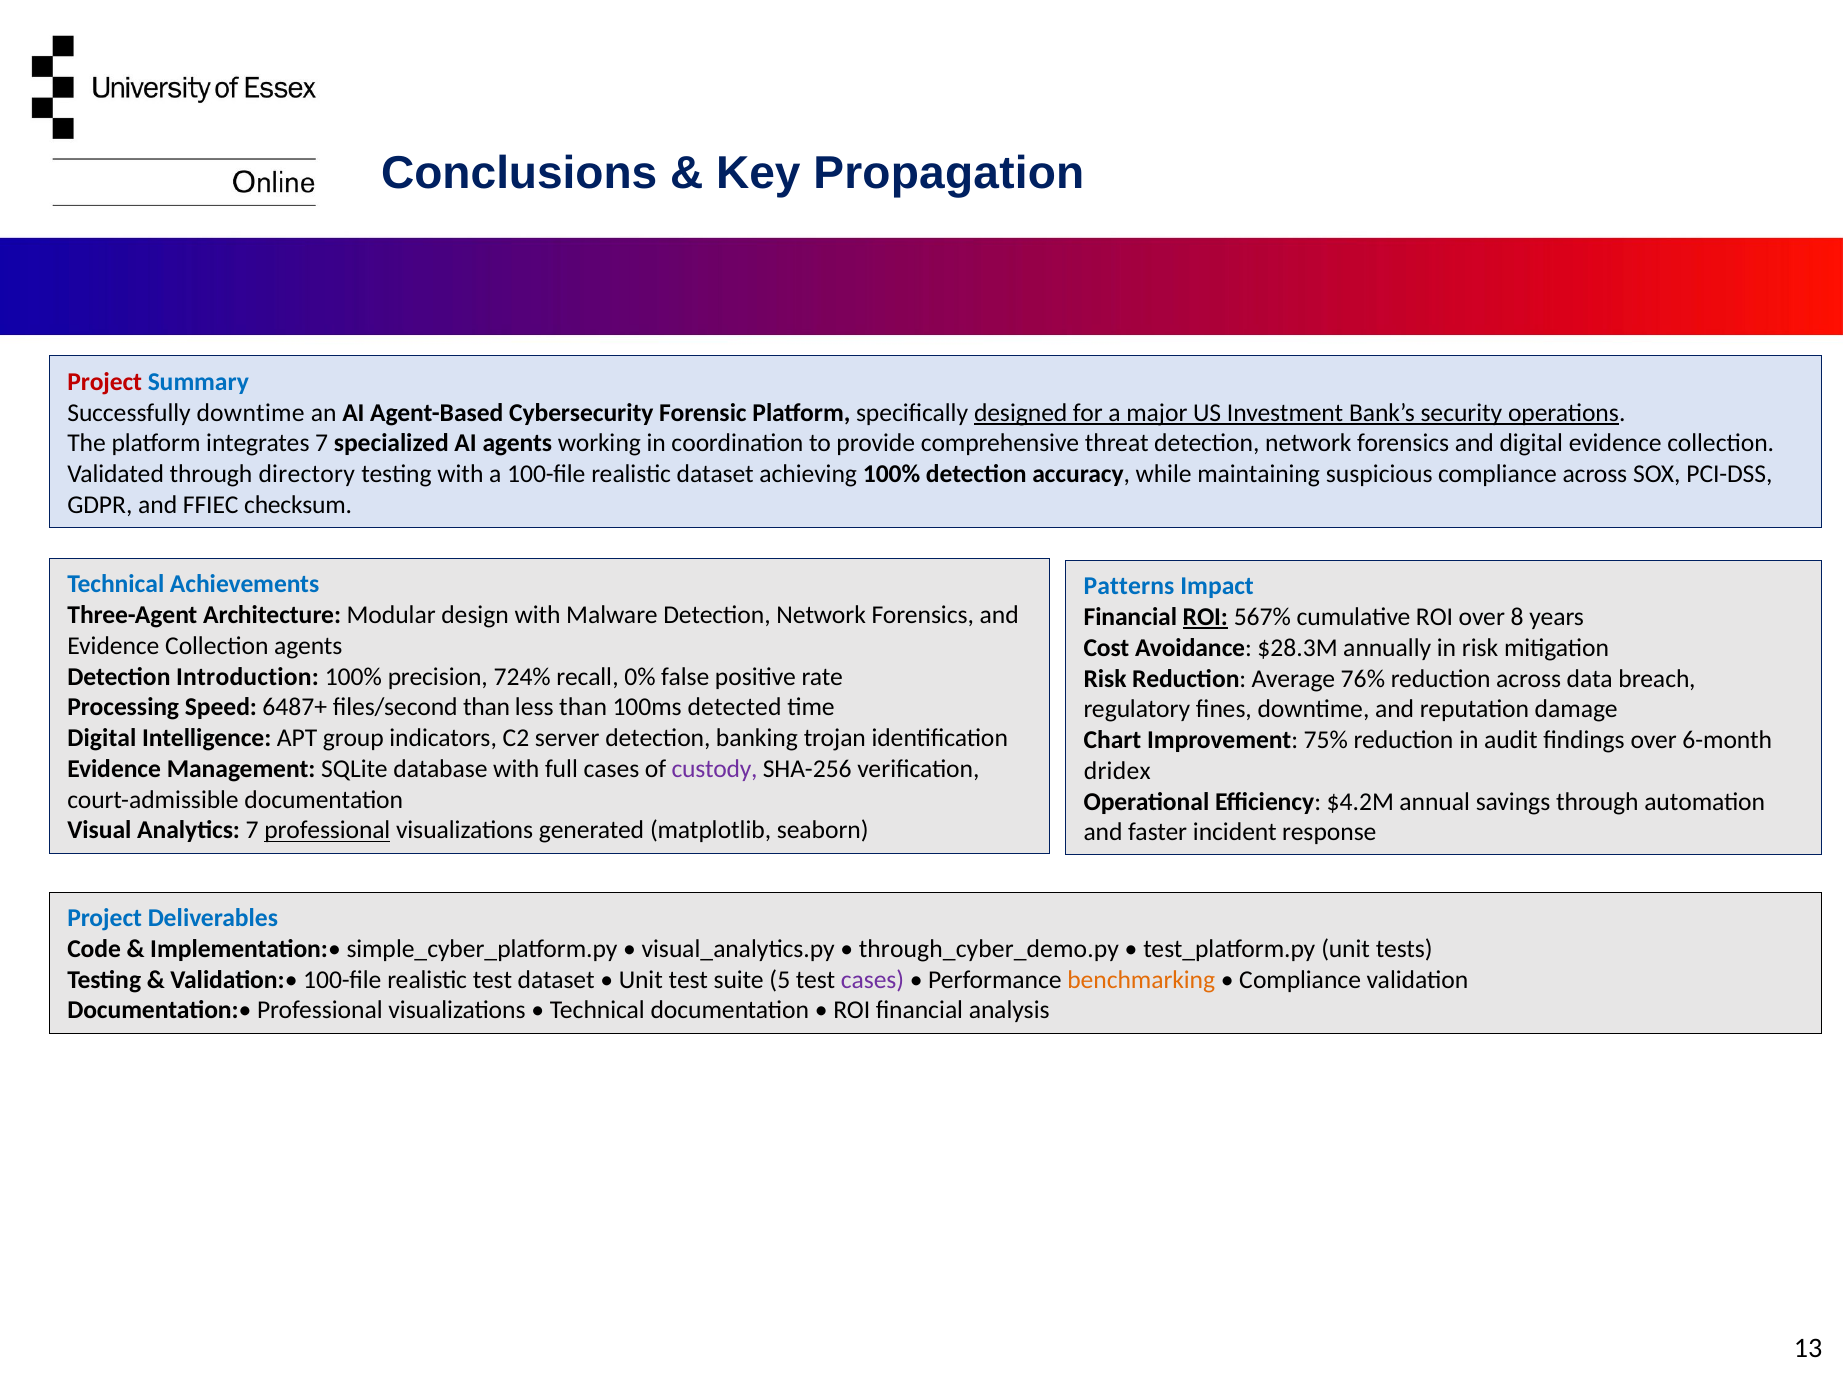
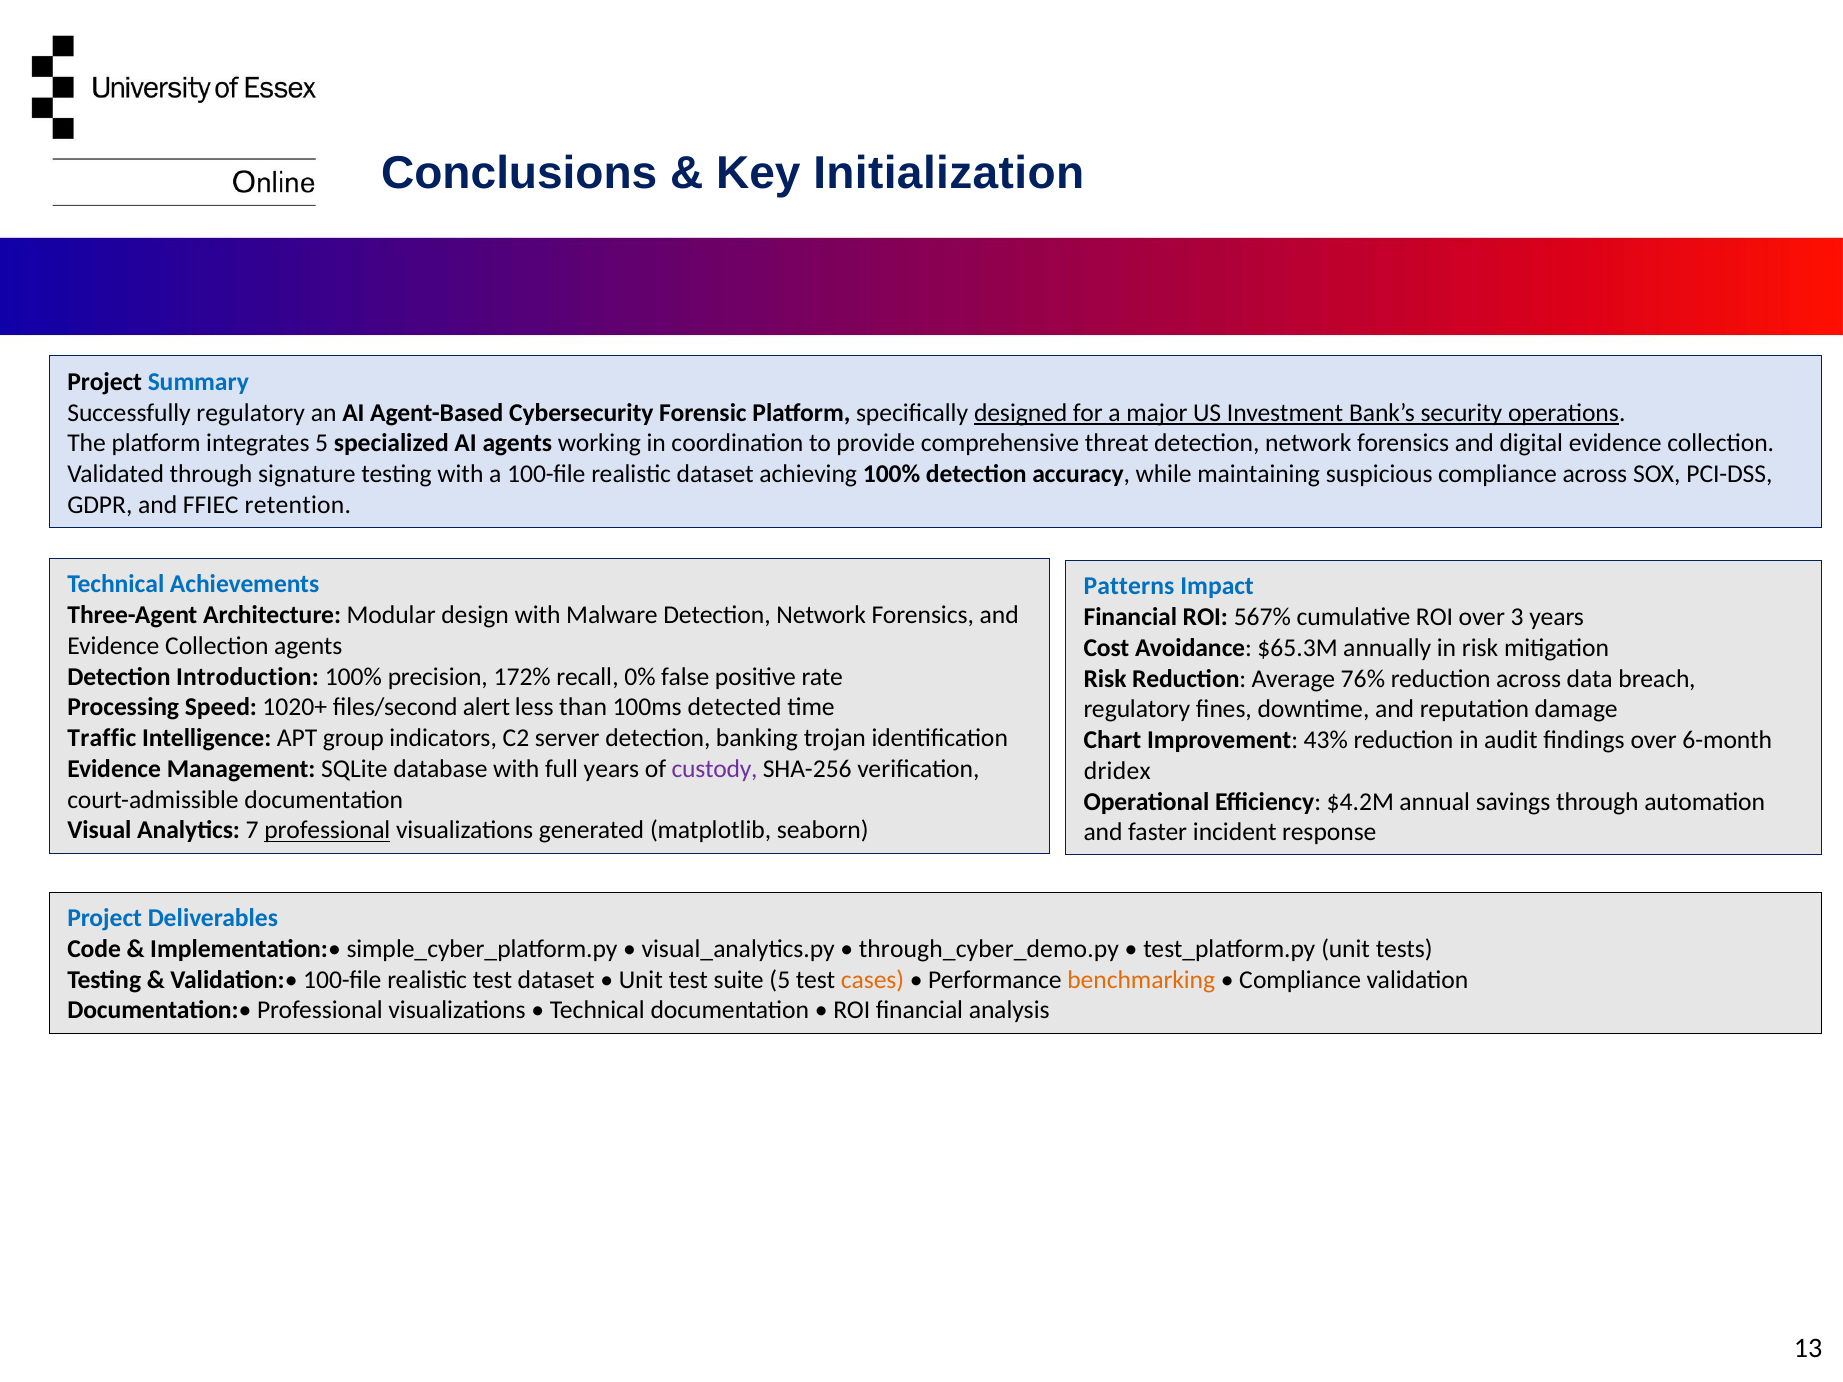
Propagation: Propagation -> Initialization (949, 173)
Project colour: red -> black (105, 382)
Successfully downtime: downtime -> regulatory (251, 413)
integrates 7: 7 -> 5 (322, 444)
directory: directory -> signature (307, 474)
checksum: checksum -> retention (298, 505)
ROI underline: present -> none (1205, 617)
8: 8 -> 3 (1517, 617)
$28.3M: $28.3M -> $65.3M (1298, 648)
724%: 724% -> 172% (522, 677)
6487+: 6487+ -> 1020+ (295, 708)
files/second than: than -> alert (487, 708)
Digital: Digital -> Traffic (102, 738)
75%: 75% -> 43% (1326, 740)
full cases: cases -> years (611, 769)
cases colour: purple -> orange (873, 980)
